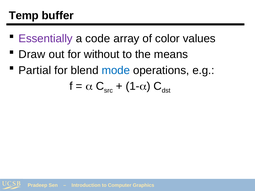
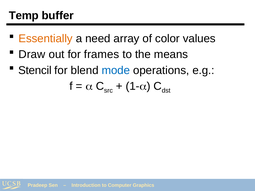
Essentially colour: purple -> orange (46, 39)
code: code -> need (98, 39)
without: without -> frames (102, 54)
Partial: Partial -> Stencil (35, 70)
